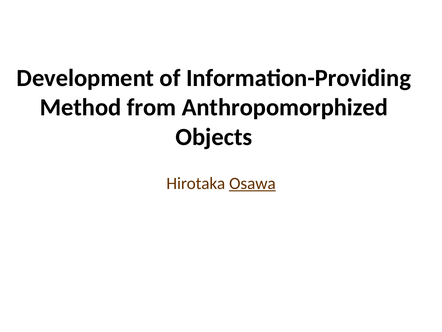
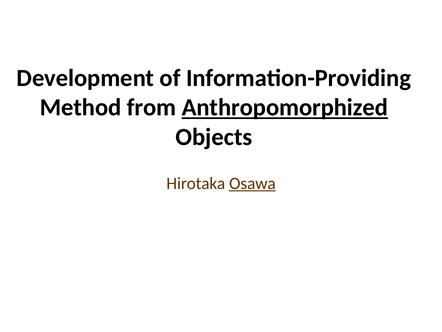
Anthropomorphized underline: none -> present (285, 107)
